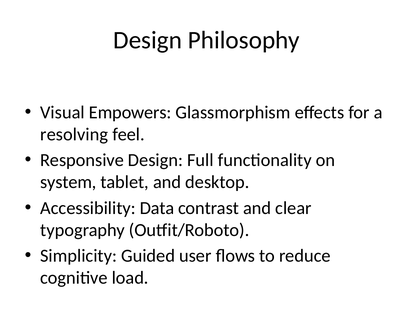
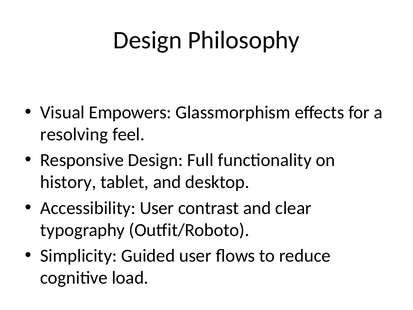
system: system -> history (68, 182)
Accessibility Data: Data -> User (157, 208)
